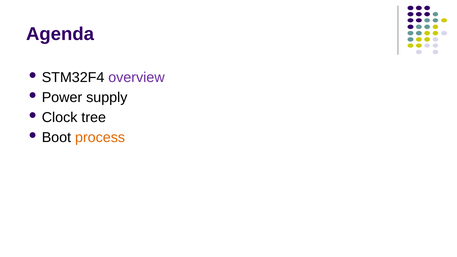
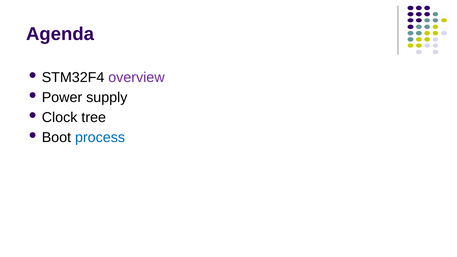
process colour: orange -> blue (100, 138)
